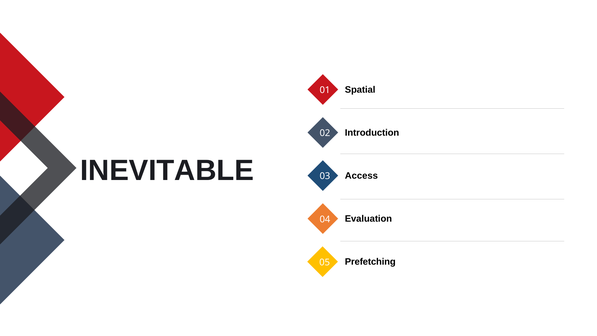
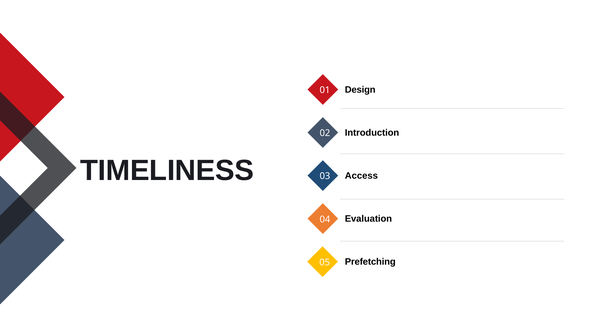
Spatial: Spatial -> Design (360, 90)
INEVITABLE: INEVITABLE -> TIMELINESS (167, 171)
